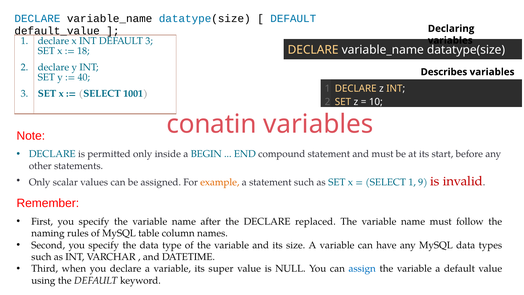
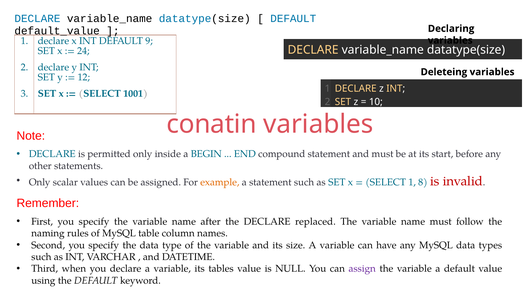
DEFAULT 3: 3 -> 9 (149, 41)
18: 18 -> 24 (83, 51)
Describes: Describes -> Deleteing (444, 72)
40: 40 -> 12 (84, 77)
9: 9 -> 8 (423, 182)
super: super -> tables (221, 268)
assign colour: blue -> purple (362, 268)
